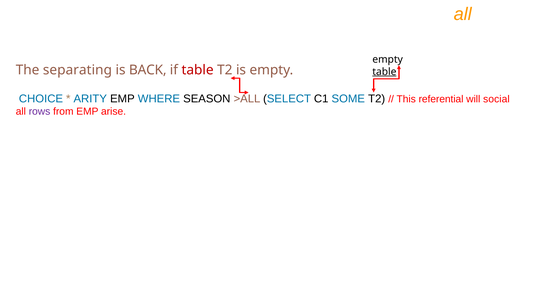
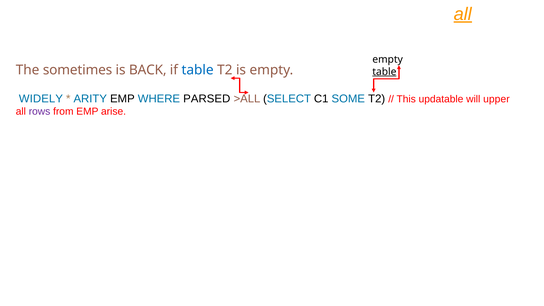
all underline: none -> present (463, 14)
separating: separating -> sometimes (78, 70)
table colour: red -> blue (198, 70)
CHOICE: CHOICE -> WIDELY (41, 99)
SEASON: SEASON -> PARSED (207, 99)
referential: referential -> updatable (441, 99)
social: social -> upper (496, 99)
